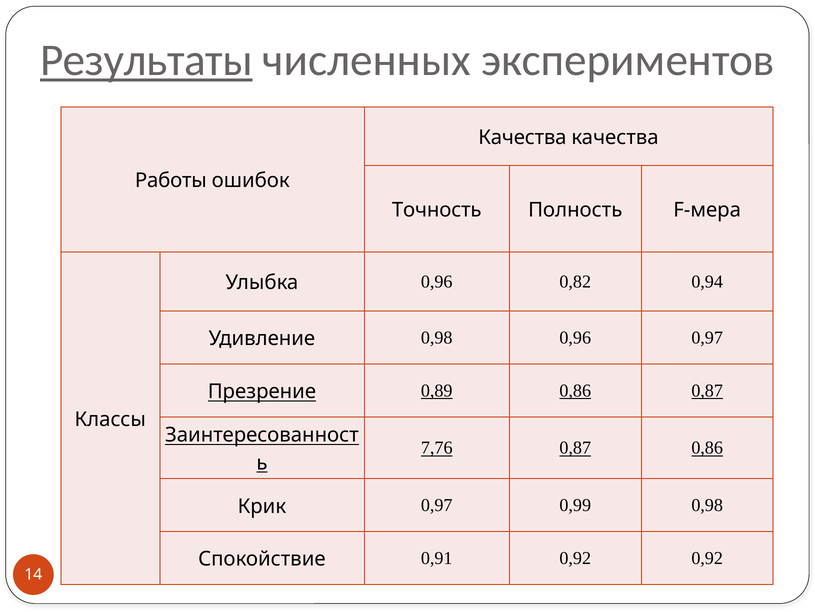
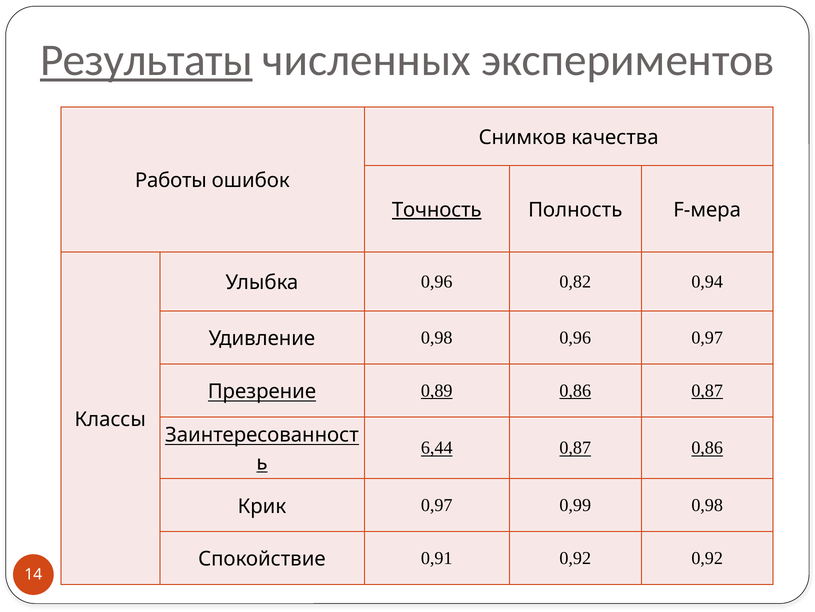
Качества: Качества -> Снимков (522, 137)
Точность underline: none -> present (437, 210)
7,76: 7,76 -> 6,44 (437, 447)
